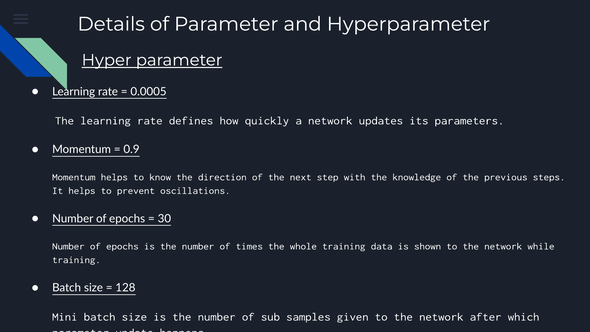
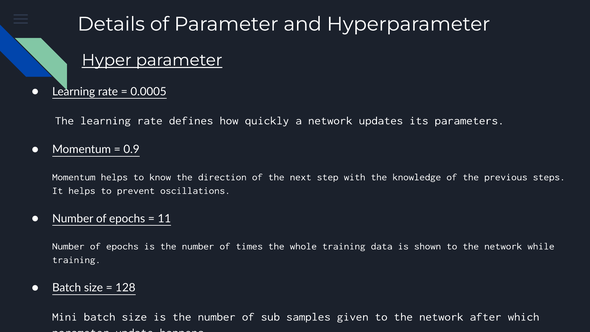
30: 30 -> 11 (164, 219)
